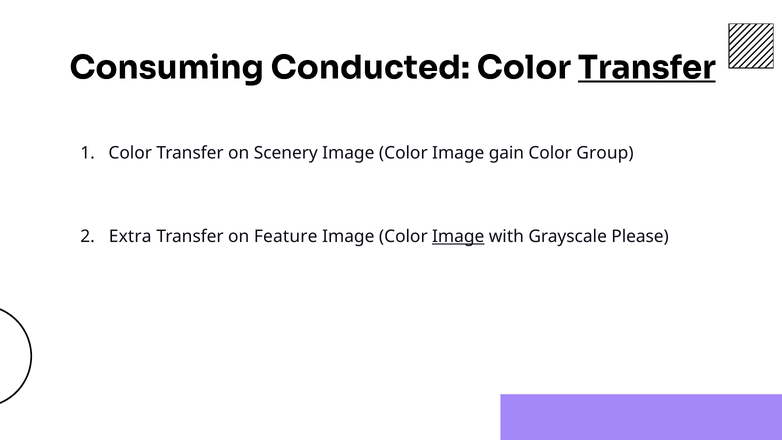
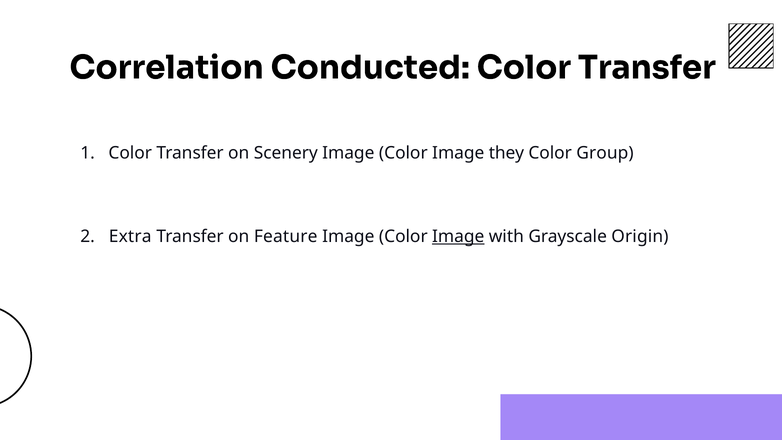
Consuming: Consuming -> Correlation (167, 68)
Transfer underline: present -> none (647, 68)
gain: gain -> they (506, 153)
Please: Please -> Origin (640, 237)
